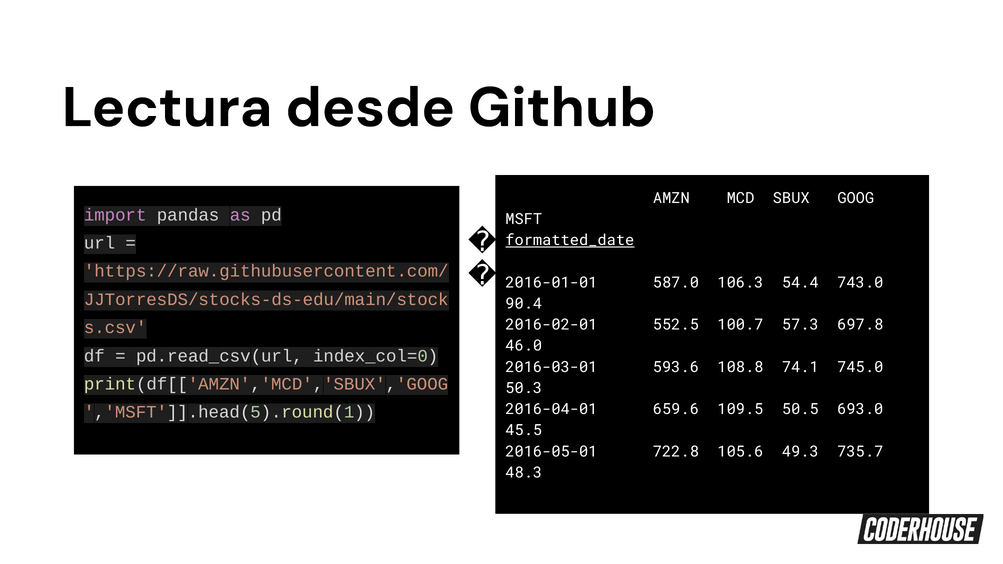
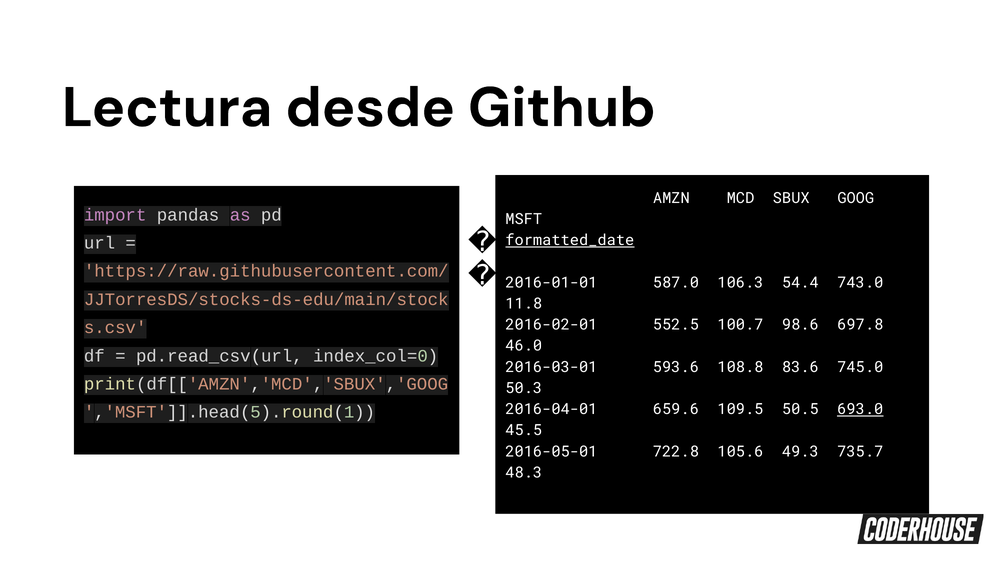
90.4: 90.4 -> 11.8 (524, 304)
57.3: 57.3 -> 98.6 (800, 325)
74.1: 74.1 -> 83.6 (800, 367)
693.0 underline: none -> present (860, 409)
